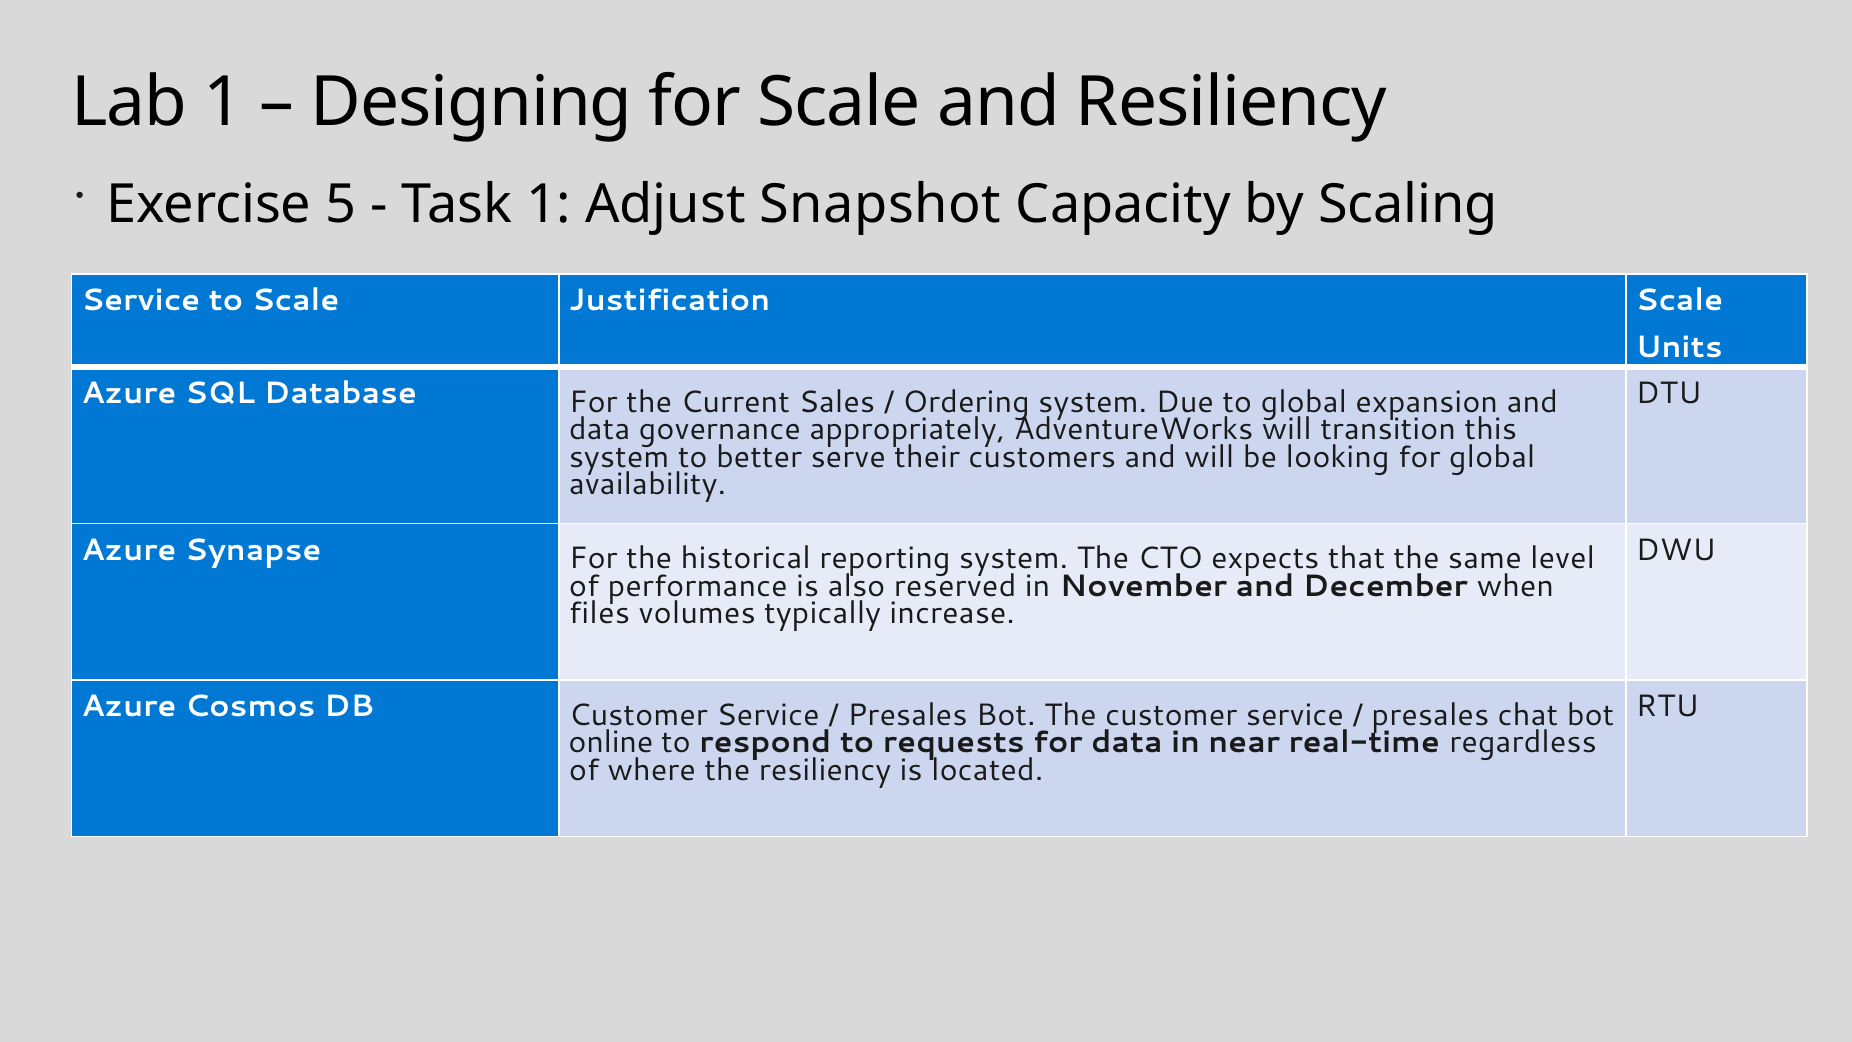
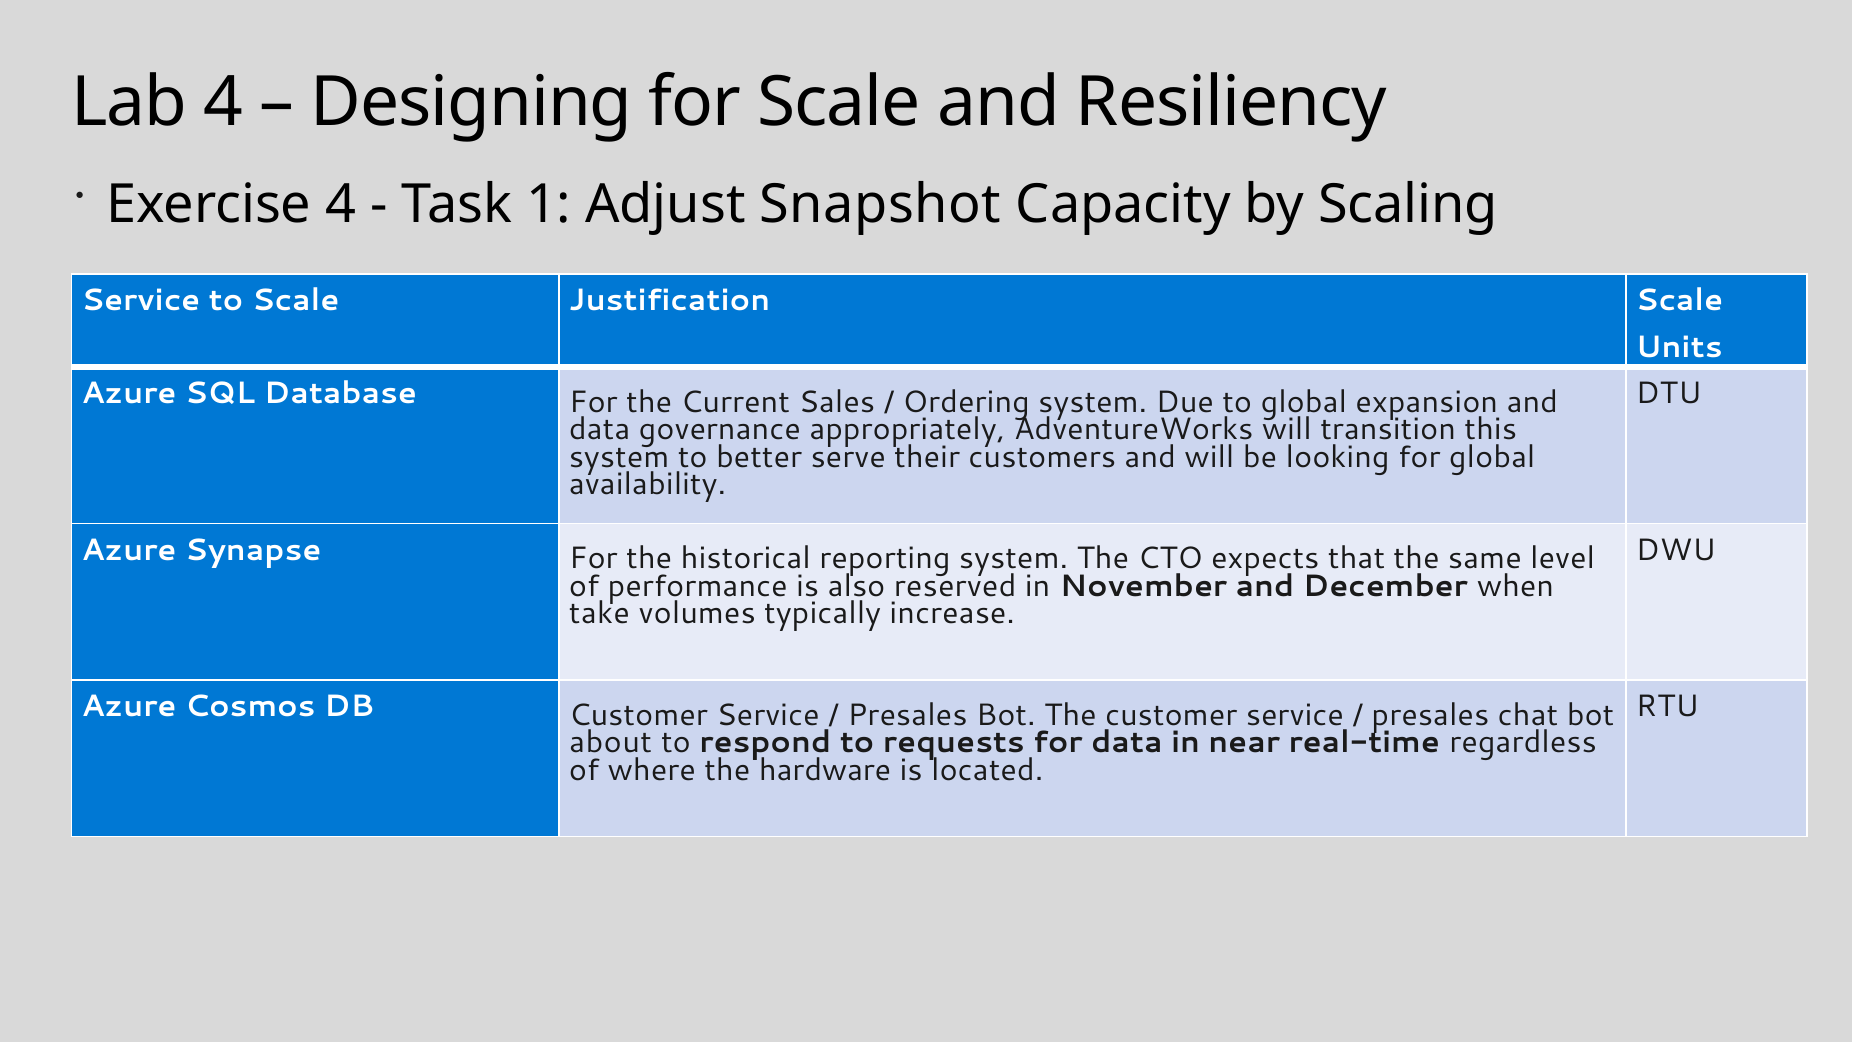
Lab 1: 1 -> 4 (224, 103)
Exercise 5: 5 -> 4 (341, 205)
files: files -> take (599, 613)
online: online -> about (611, 742)
the resiliency: resiliency -> hardware (825, 770)
